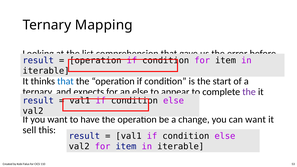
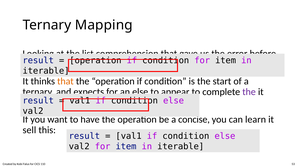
that colour: blue -> orange (65, 81)
change: change -> concise (194, 119)
can want: want -> learn (256, 119)
